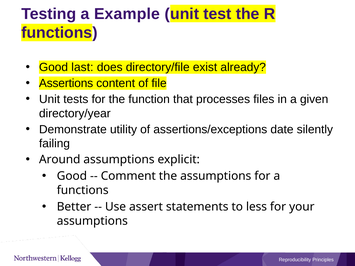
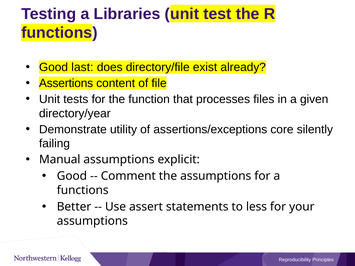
Example: Example -> Libraries (127, 14)
date: date -> core (282, 130)
Around: Around -> Manual (60, 160)
